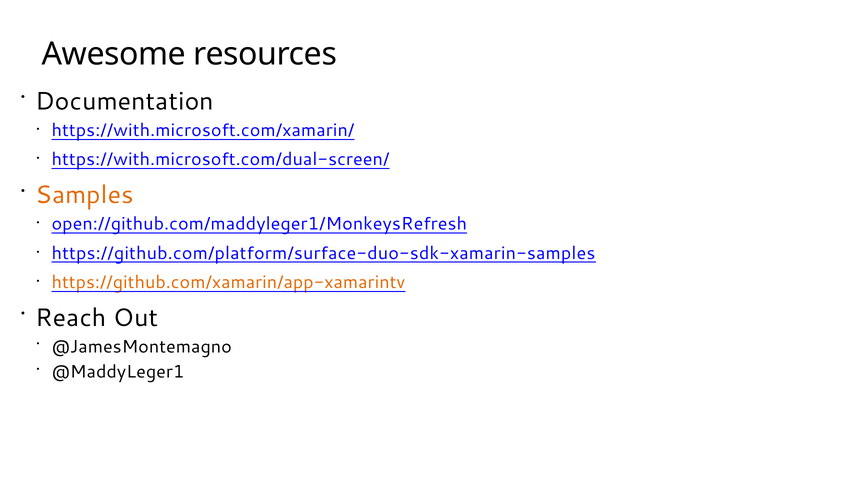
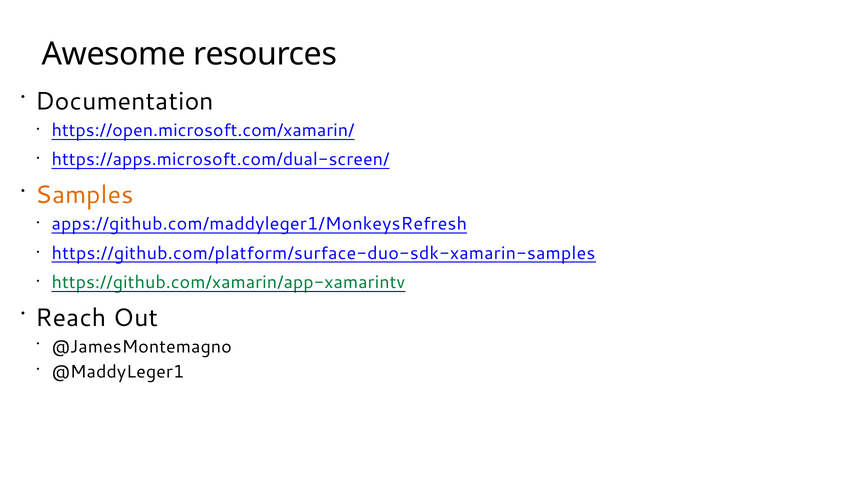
https://with.microsoft.com/xamarin/: https://with.microsoft.com/xamarin/ -> https://open.microsoft.com/xamarin/ (203, 130)
https://with.microsoft.com/dual-screen/: https://with.microsoft.com/dual-screen/ -> https://apps.microsoft.com/dual-screen/ (220, 159)
open://github.com/maddyleger1/MonkeysRefresh: open://github.com/maddyleger1/MonkeysRefresh -> apps://github.com/maddyleger1/MonkeysRefresh (259, 224)
https://github.com/xamarin/app-xamarintv colour: orange -> green (228, 282)
